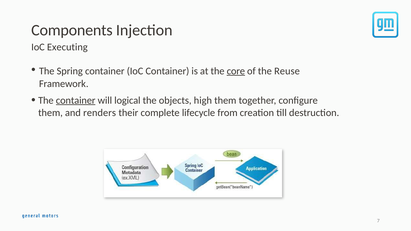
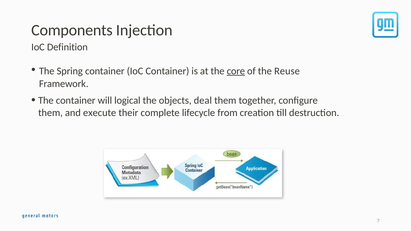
Executing: Executing -> Definition (67, 47)
container underline: present -> none (76, 100)
high: high -> deal (203, 100)
renders: renders -> execute (100, 113)
